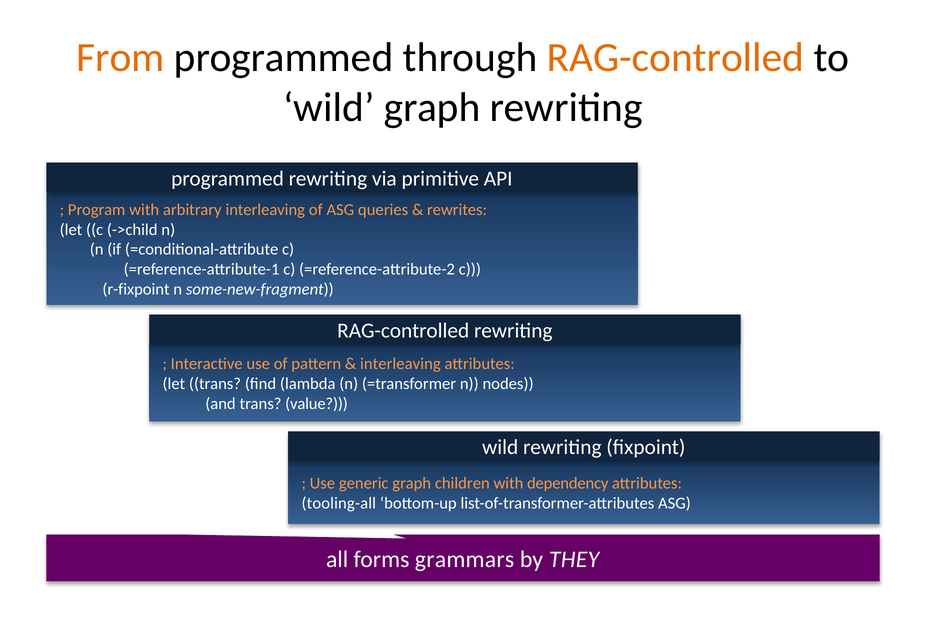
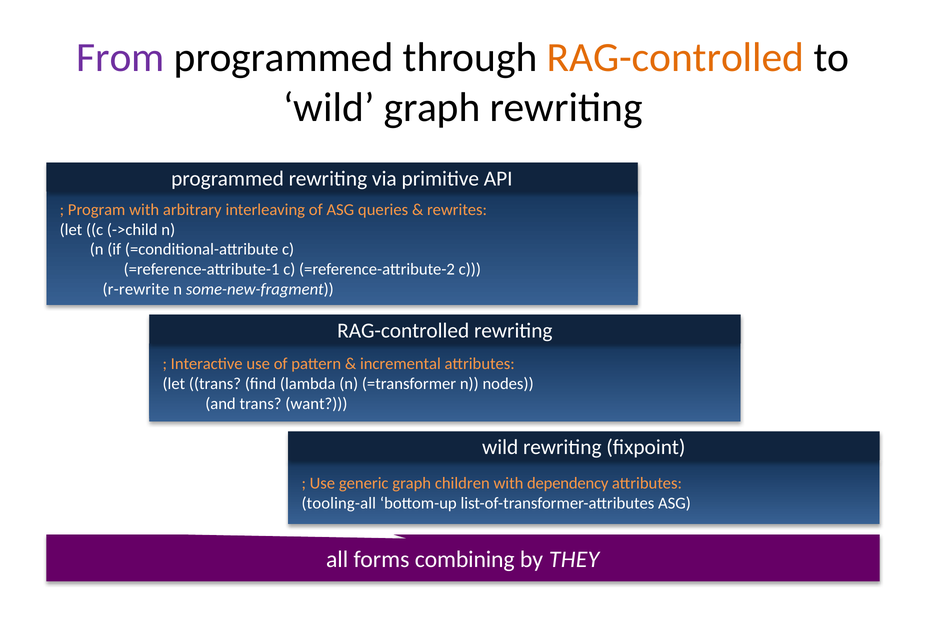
From colour: orange -> purple (120, 58)
r-fixpoint: r-fixpoint -> r-rewrite (136, 289)
interleaving: interleaving -> incremental (400, 364)
value: value -> want (316, 404)
grammars: grammars -> combining (465, 560)
